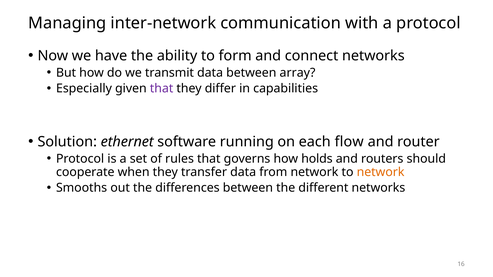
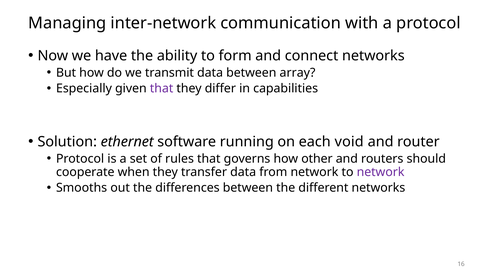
flow: flow -> void (349, 142)
holds: holds -> other (317, 159)
network colour: orange -> purple (381, 172)
